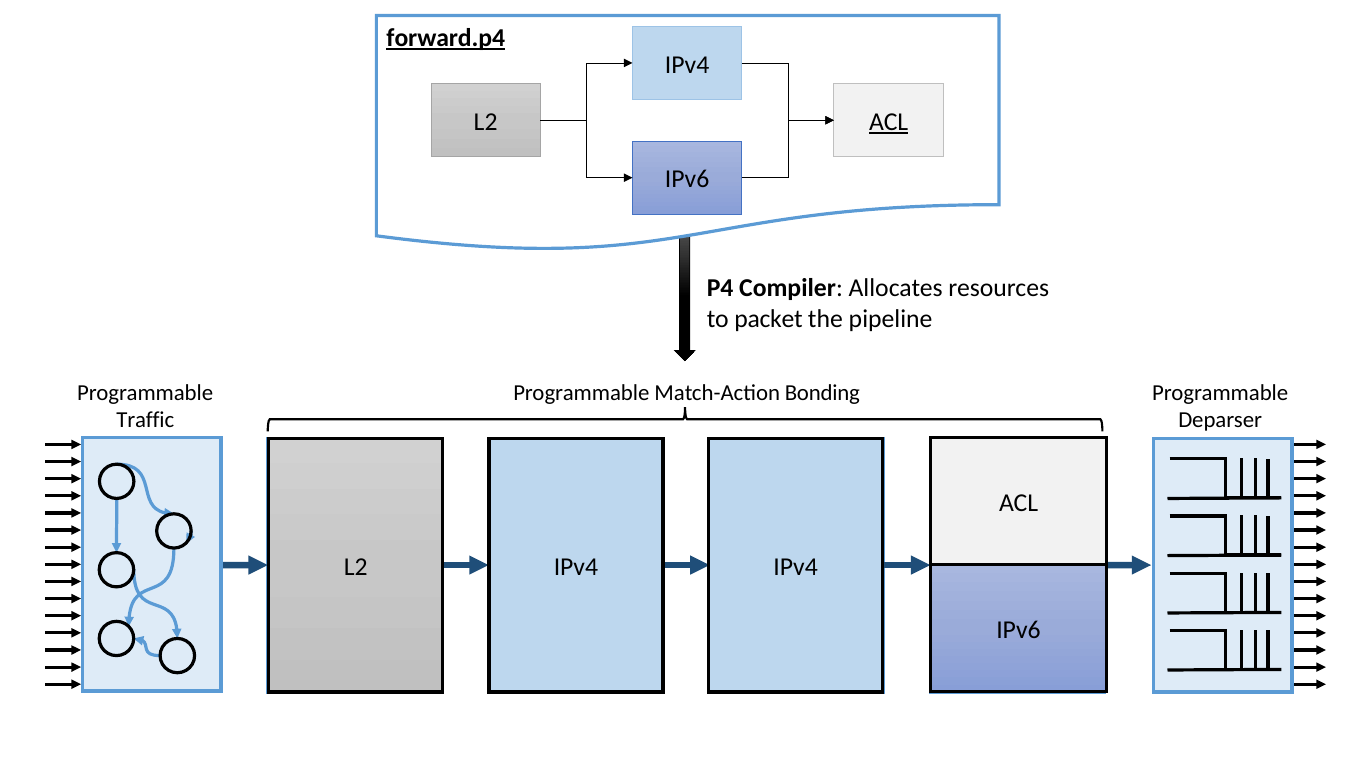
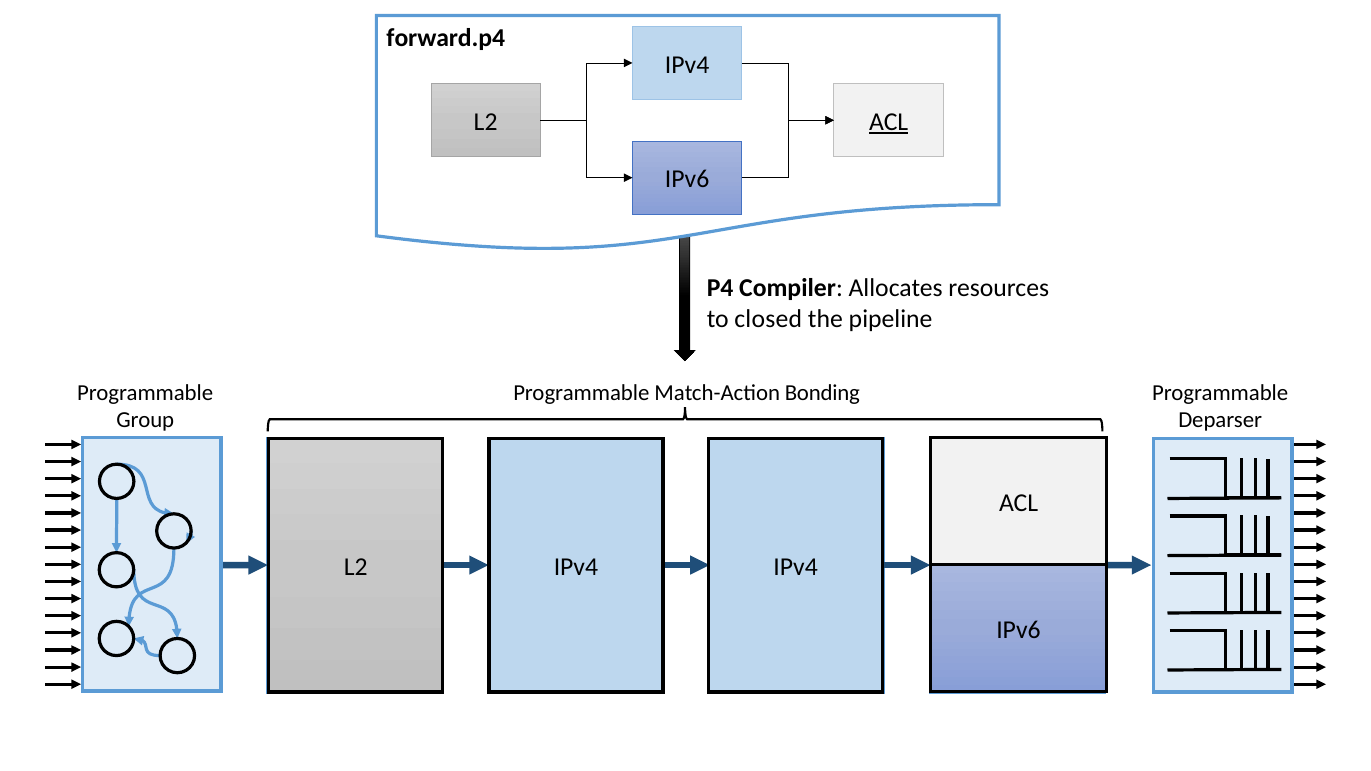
forward.p4 underline: present -> none (446, 38)
packet: packet -> closed (768, 319)
Traffic: Traffic -> Group (145, 420)
